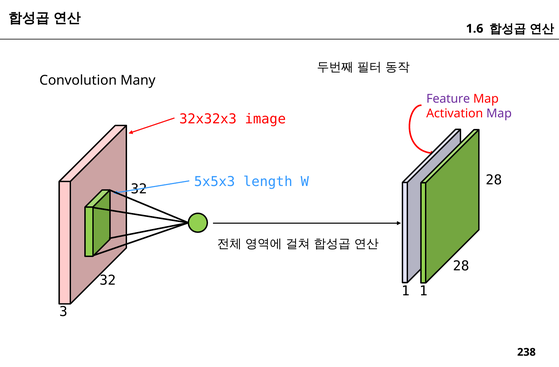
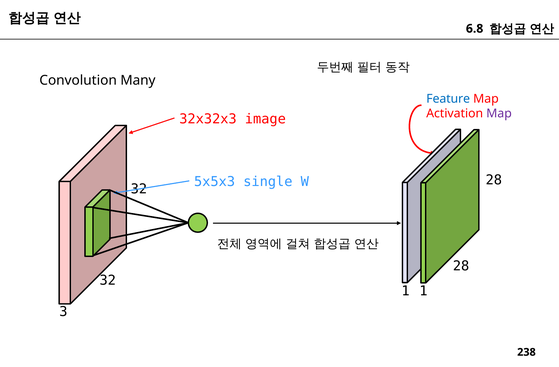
1.6: 1.6 -> 6.8 (475, 29)
Feature colour: purple -> blue (448, 99)
length: length -> single (268, 182)
